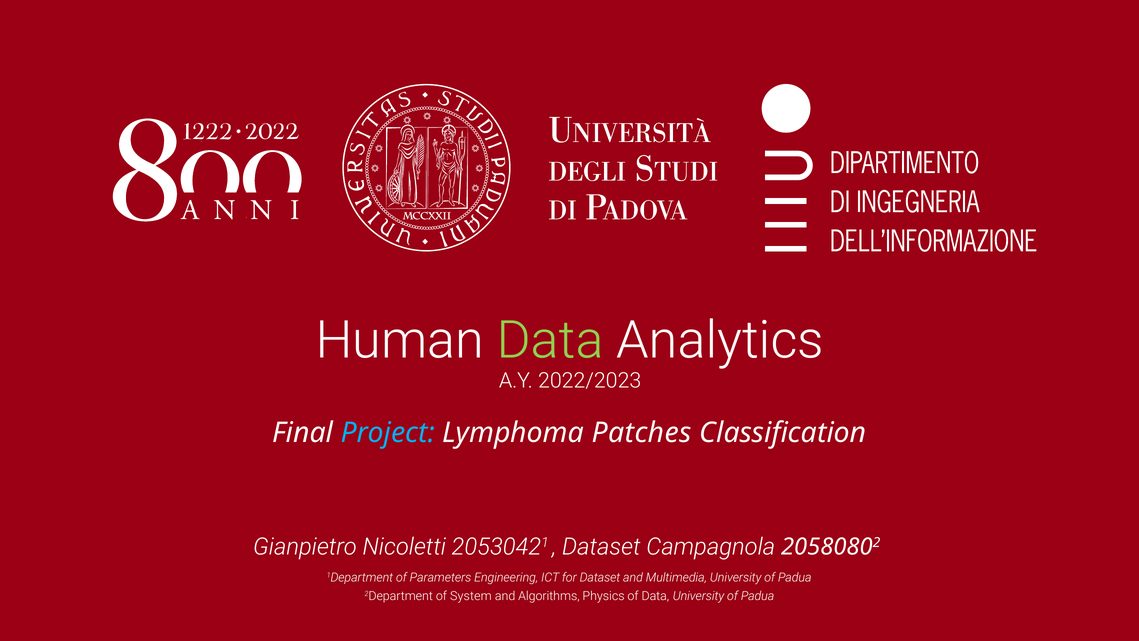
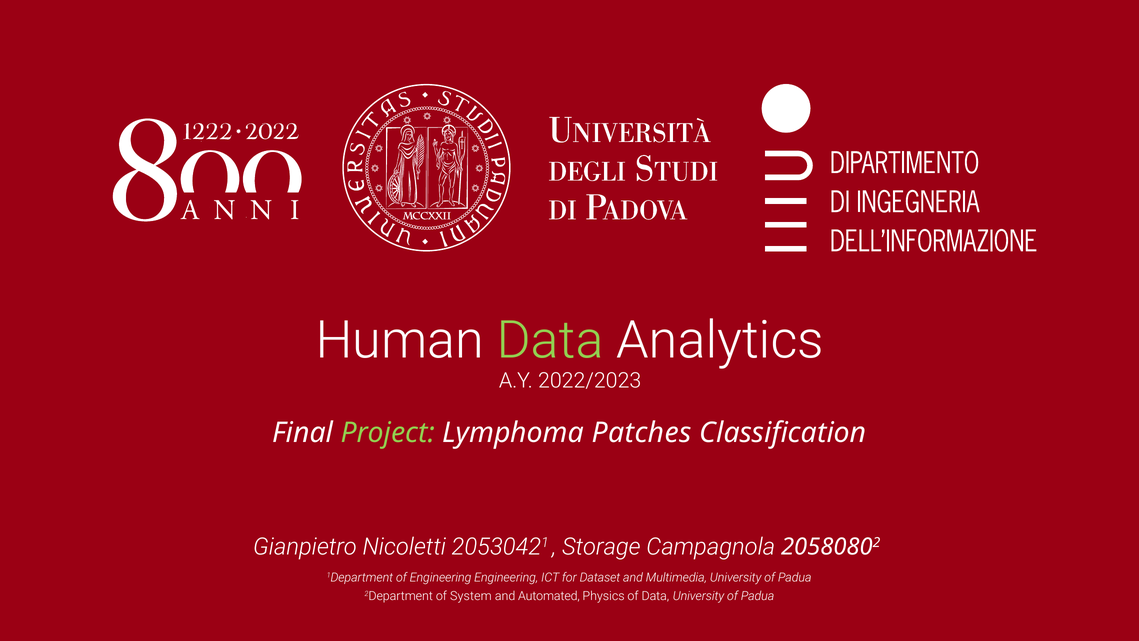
Project colour: light blue -> light green (388, 433)
Dataset: Dataset -> Storage (601, 546)
of Parameters: Parameters -> Engineering (441, 577)
Algorithms: Algorithms -> Automated (549, 596)
